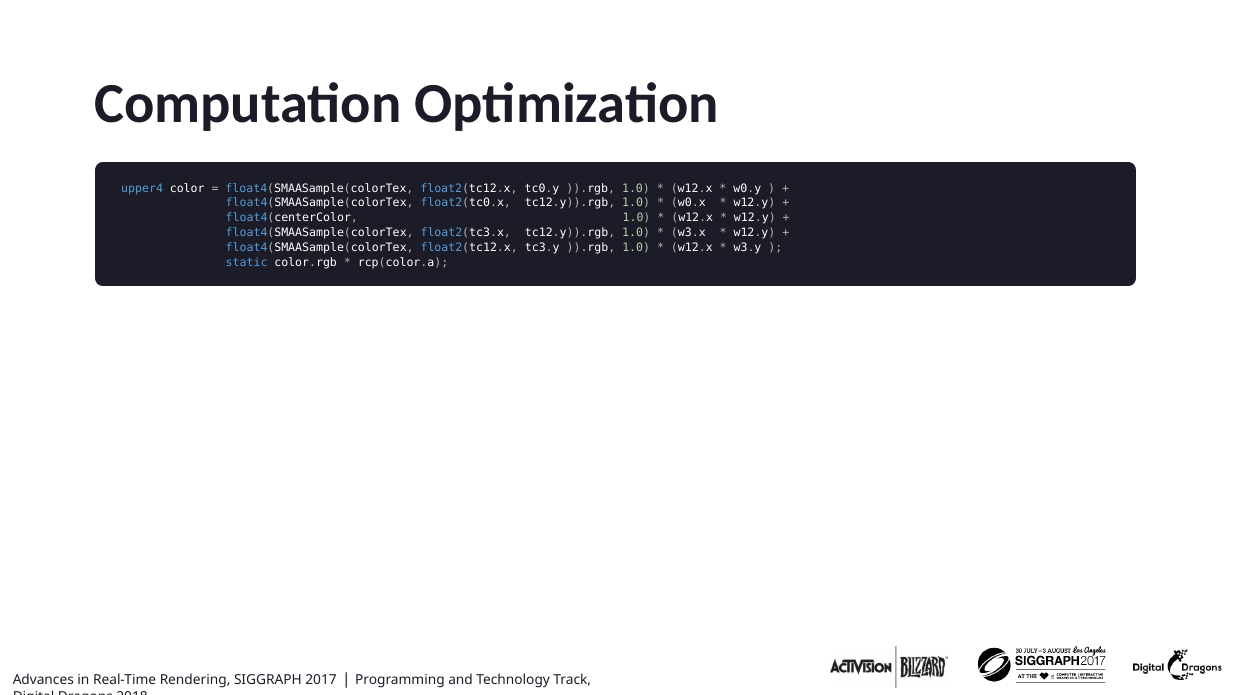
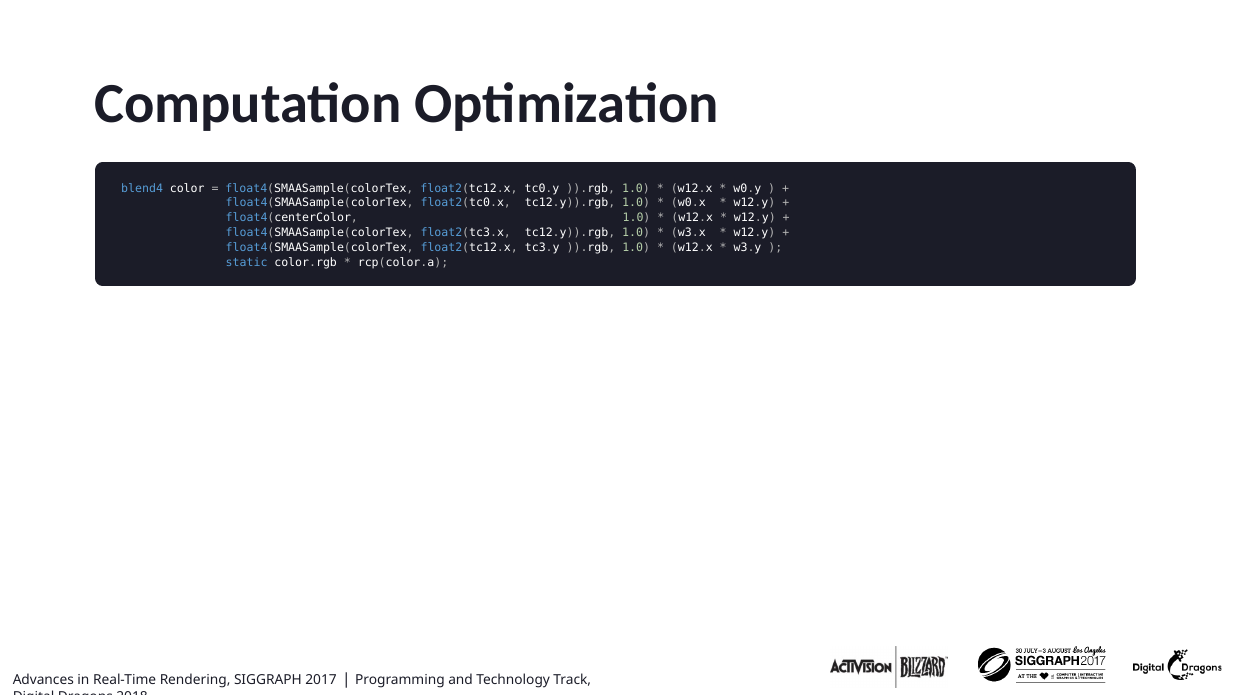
upper4: upper4 -> blend4 (142, 188)
